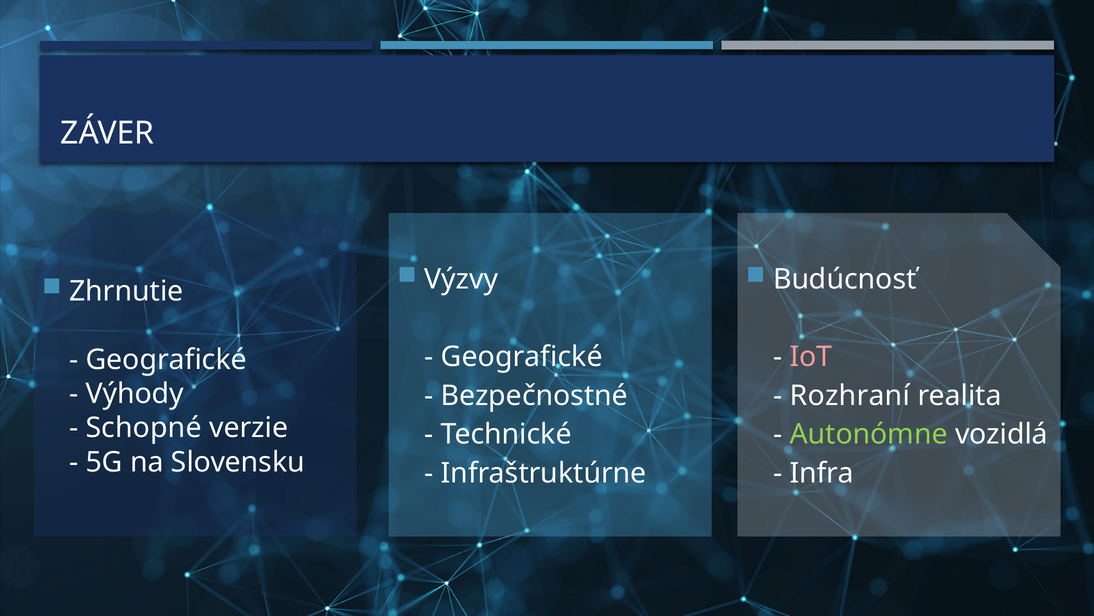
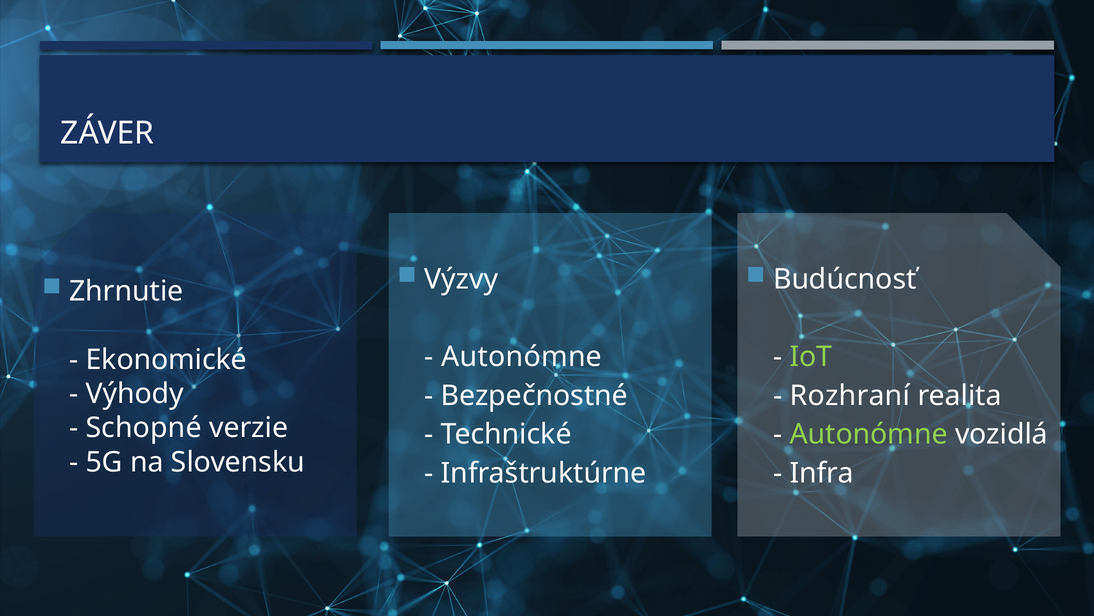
Geografické: Geografické -> Autonómne (522, 357)
IoT colour: pink -> light green (811, 357)
Geografické: Geografické -> Ekonomické (166, 359)
